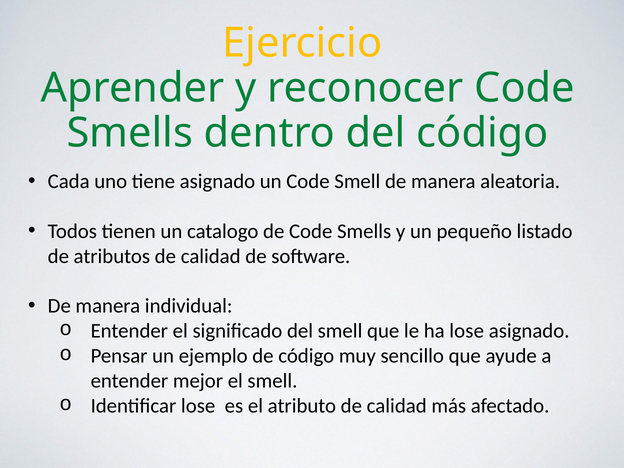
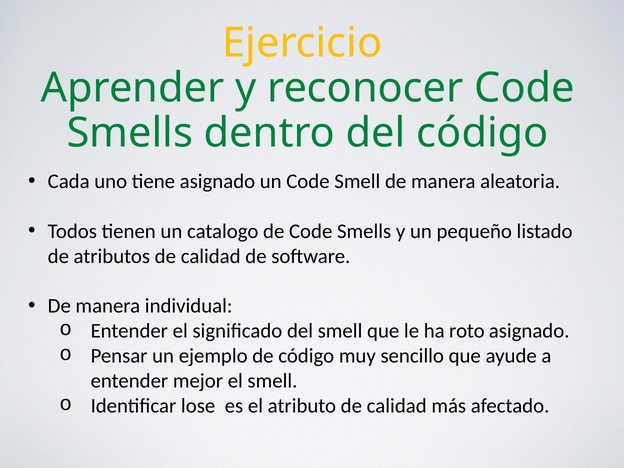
ha lose: lose -> roto (467, 331)
